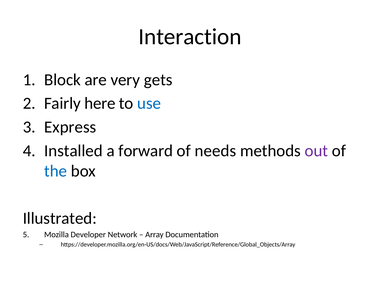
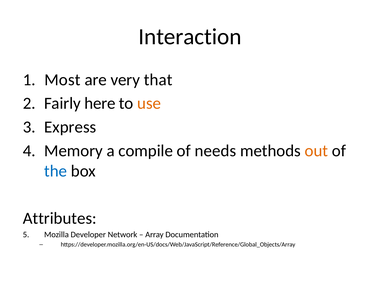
Block: Block -> Most (62, 80)
gets: gets -> that (158, 80)
use colour: blue -> orange (149, 103)
Installed: Installed -> Memory (73, 151)
forward: forward -> compile (146, 151)
out colour: purple -> orange (316, 151)
Illustrated: Illustrated -> Attributes (60, 218)
